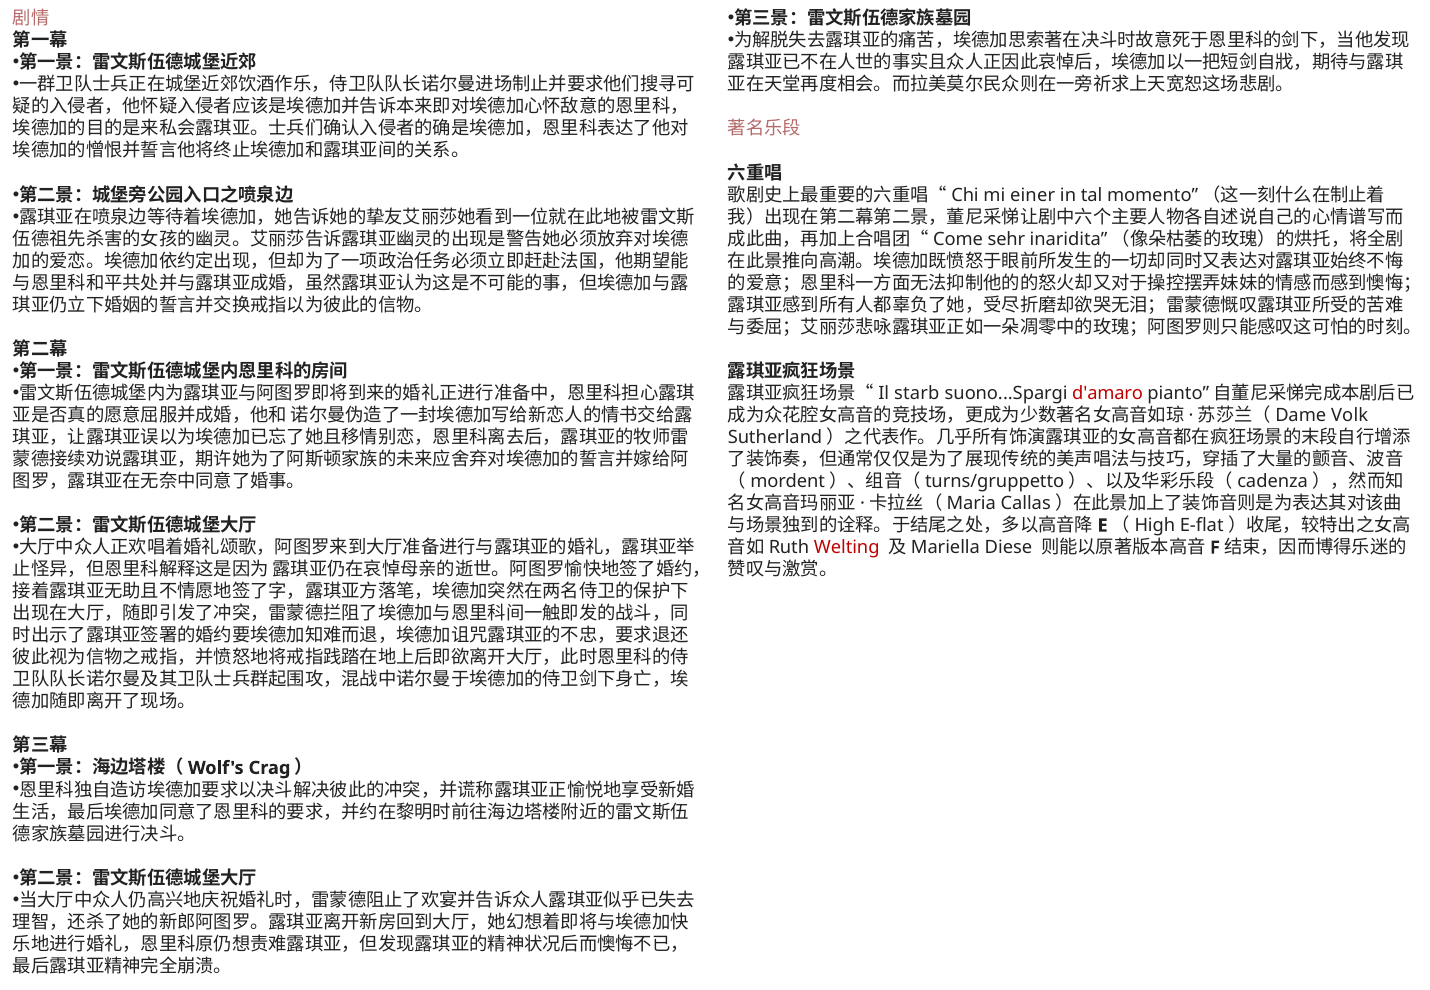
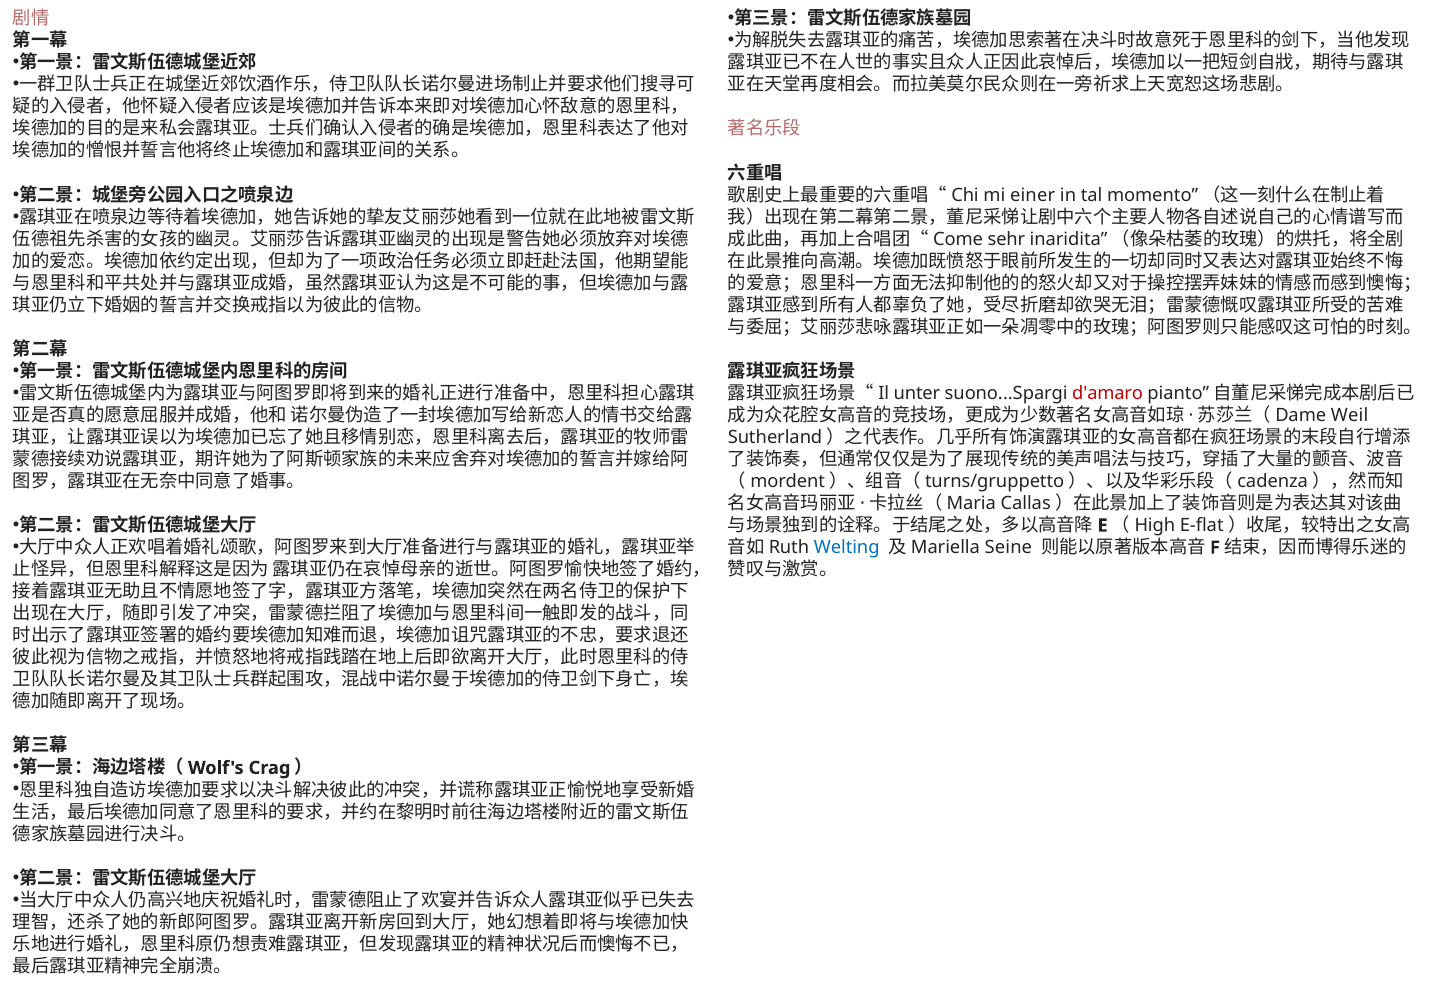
starb: starb -> unter (917, 393)
Volk: Volk -> Weil (1350, 415)
Welting colour: red -> blue (847, 548)
Diese: Diese -> Seine (1008, 548)
